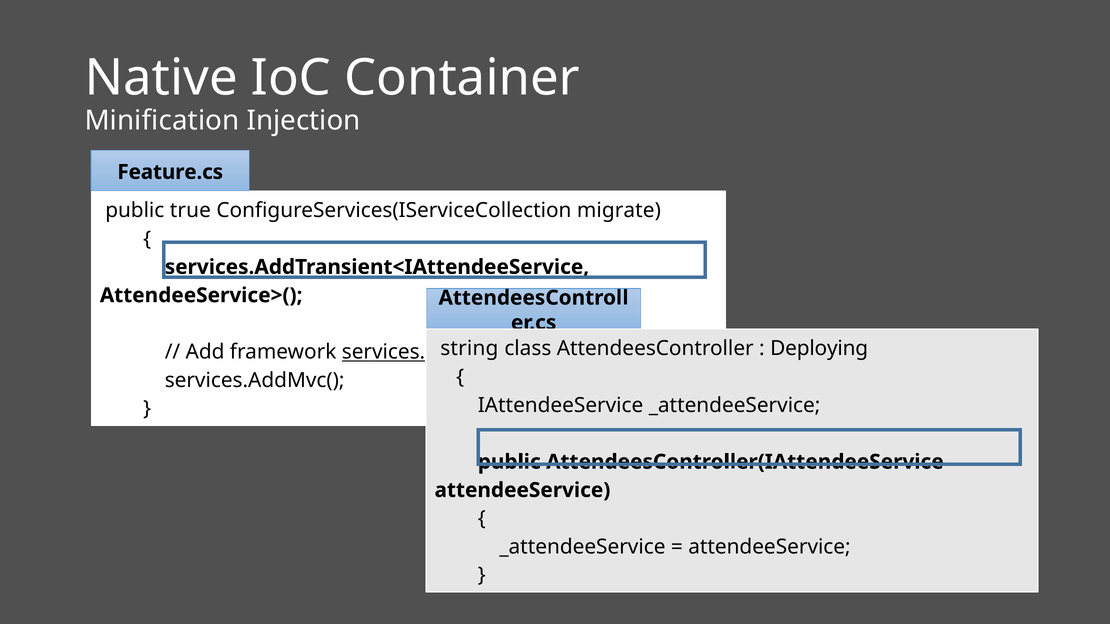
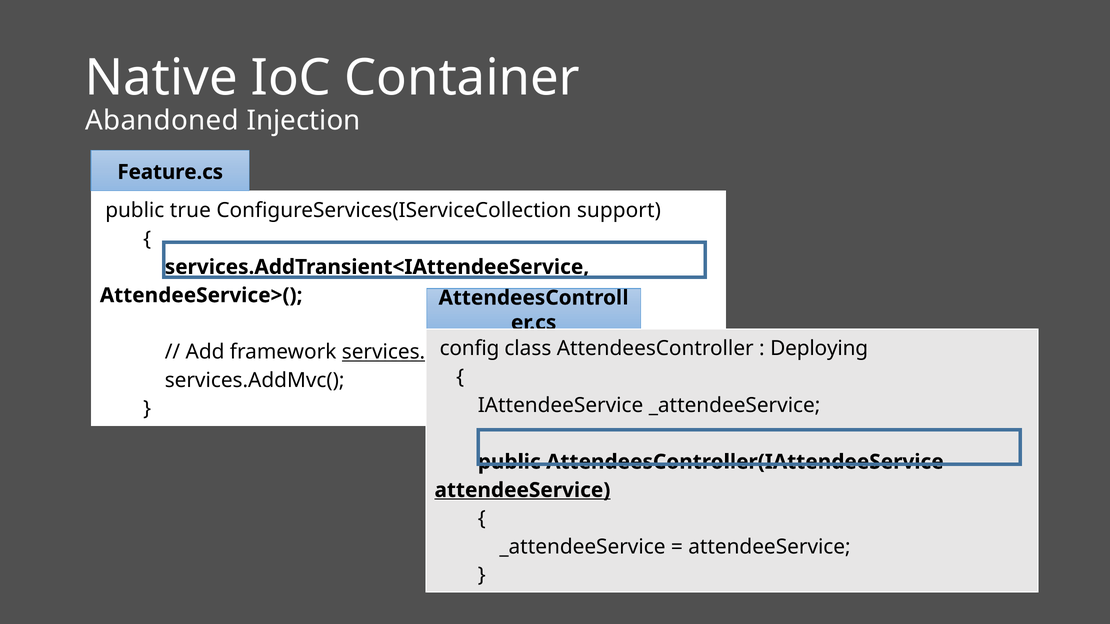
Minification: Minification -> Abandoned (162, 121)
migrate: migrate -> support (619, 211)
string: string -> config (470, 349)
attendeeService underline: none -> present (522, 490)
